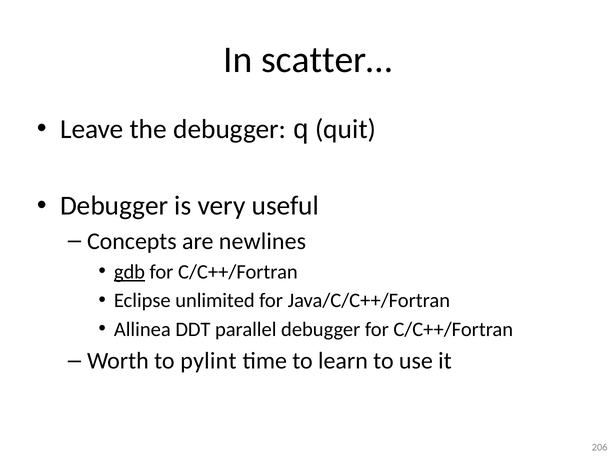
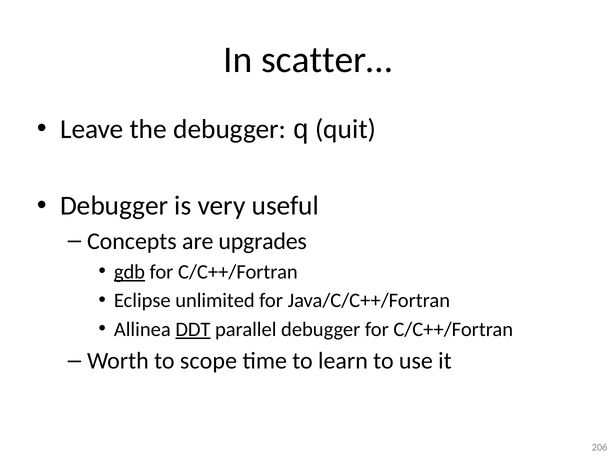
newlines: newlines -> upgrades (263, 241)
DDT underline: none -> present (193, 329)
pylint: pylint -> scope (208, 361)
